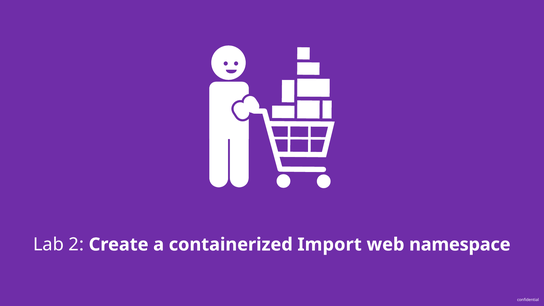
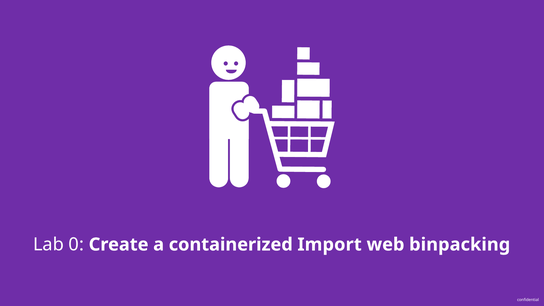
2: 2 -> 0 (76, 245)
namespace: namespace -> binpacking (460, 245)
